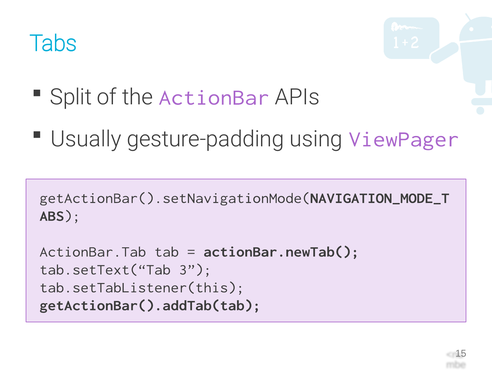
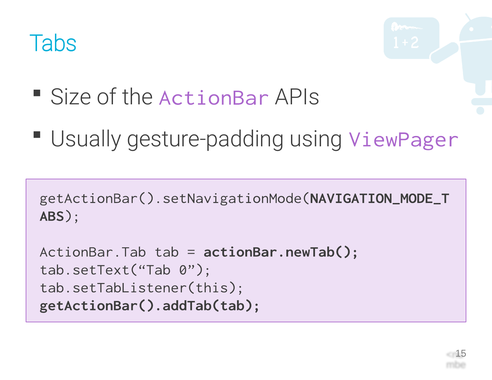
Split: Split -> Size (71, 97)
3: 3 -> 0 (195, 270)
